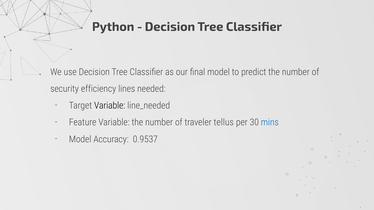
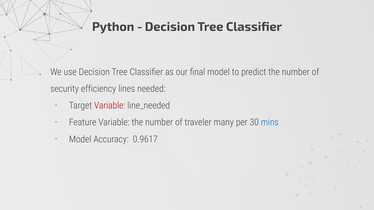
Variable colour: black -> red (110, 106)
tellus: tellus -> many (224, 123)
0.9537: 0.9537 -> 0.9617 (145, 139)
